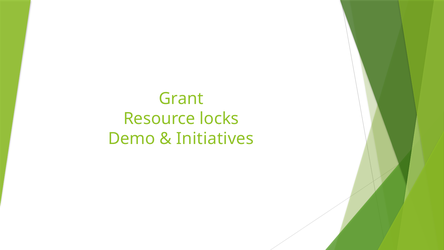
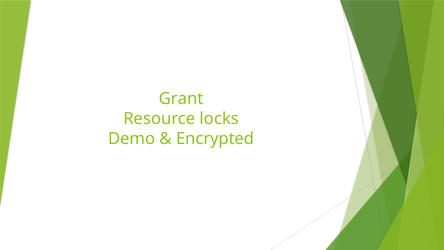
Initiatives: Initiatives -> Encrypted (215, 139)
